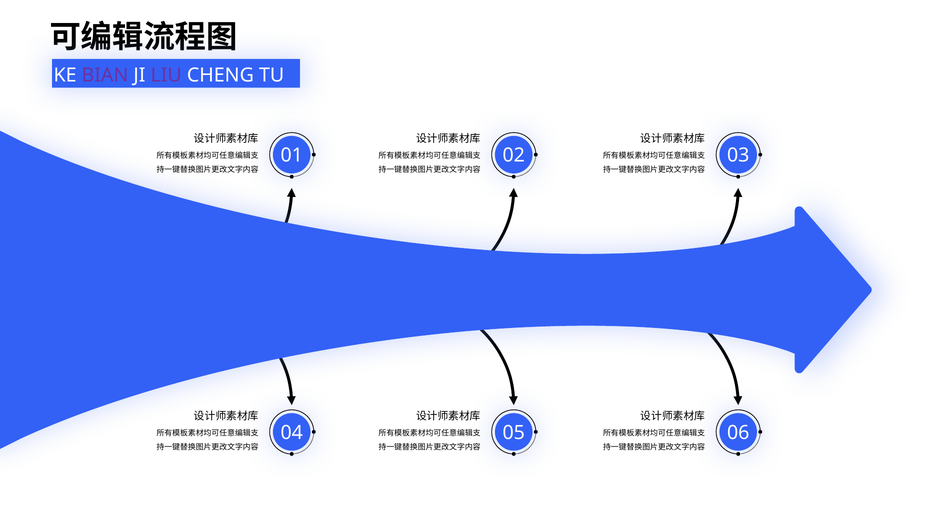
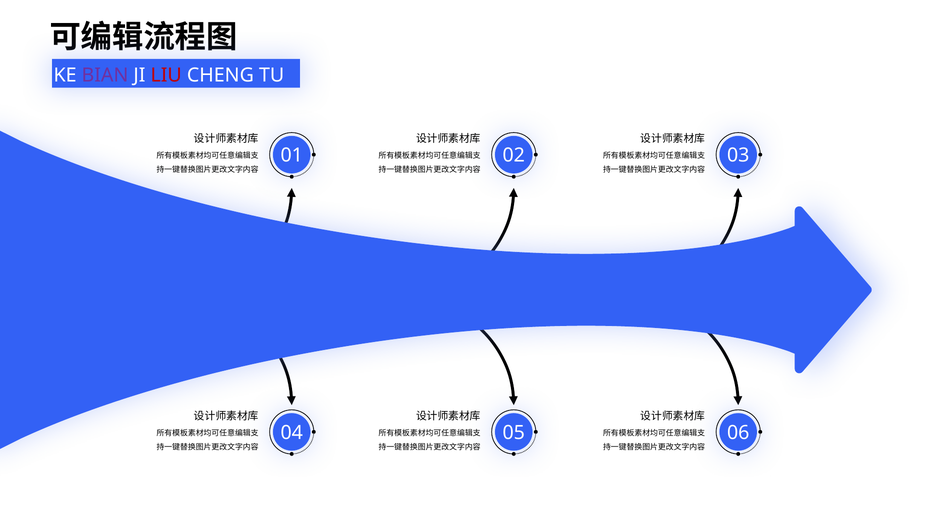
LIU colour: purple -> red (166, 75)
